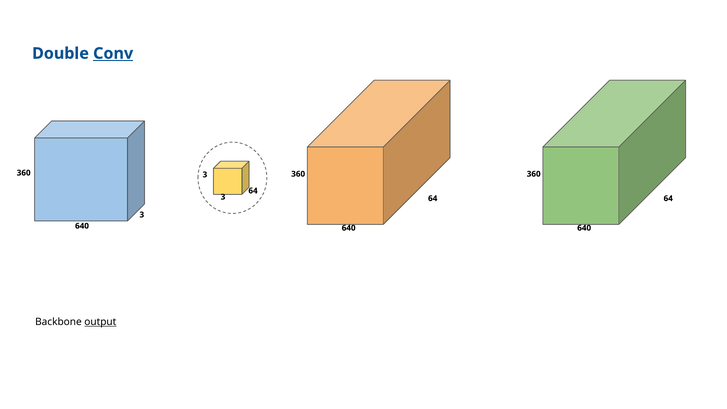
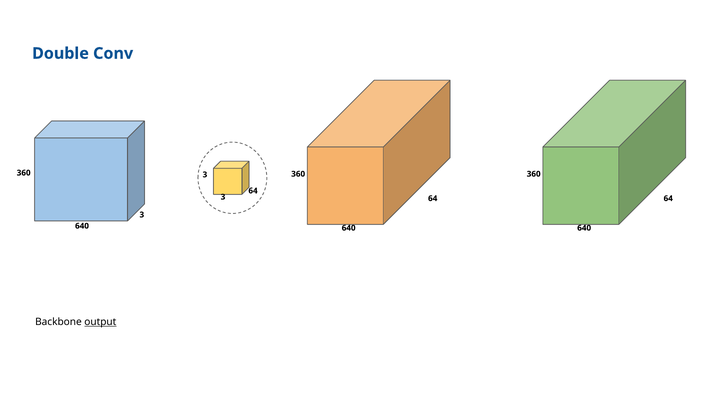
Conv underline: present -> none (113, 53)
